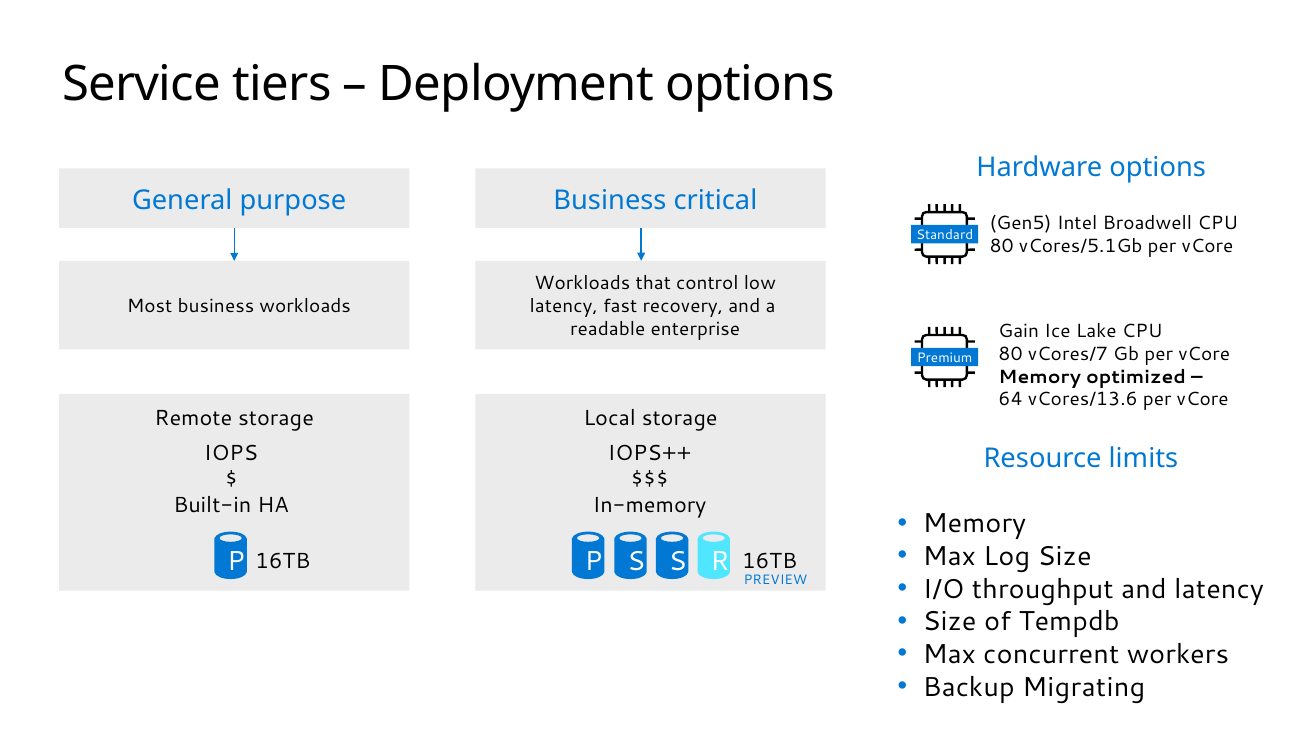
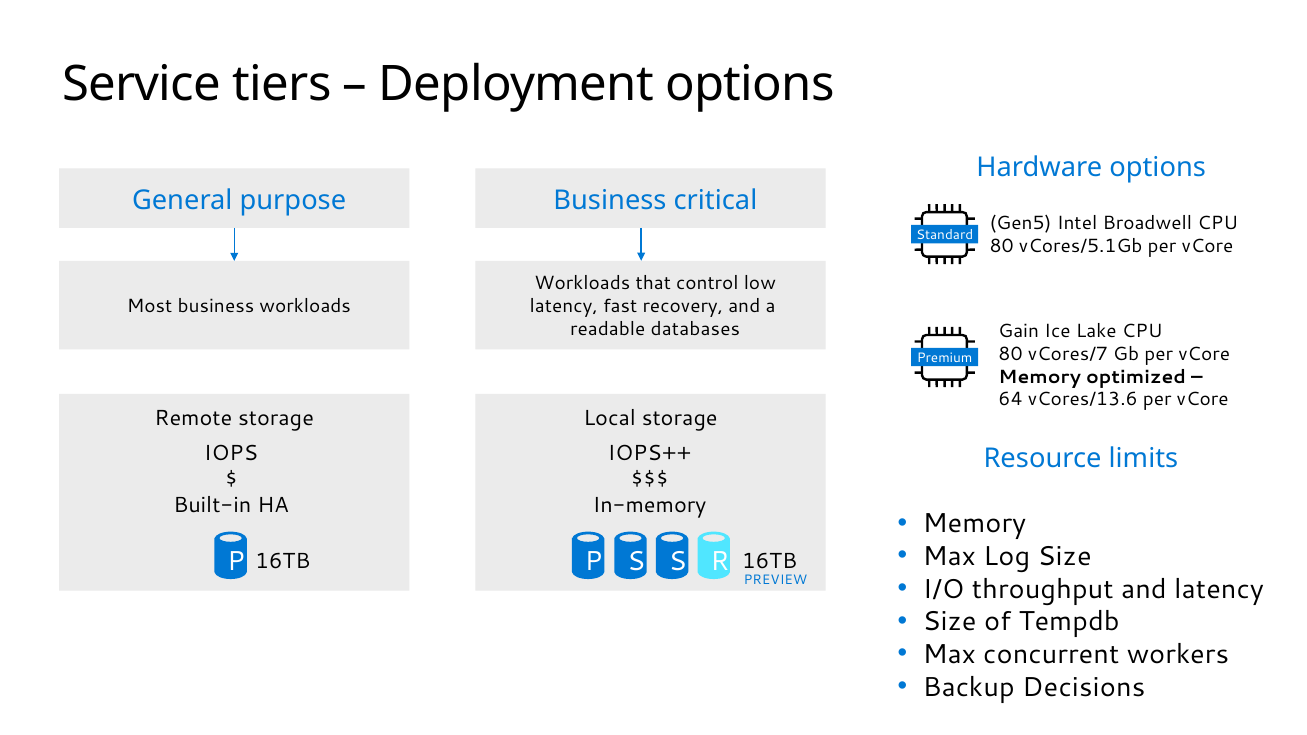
enterprise: enterprise -> databases (695, 329)
Migrating: Migrating -> Decisions (1084, 687)
